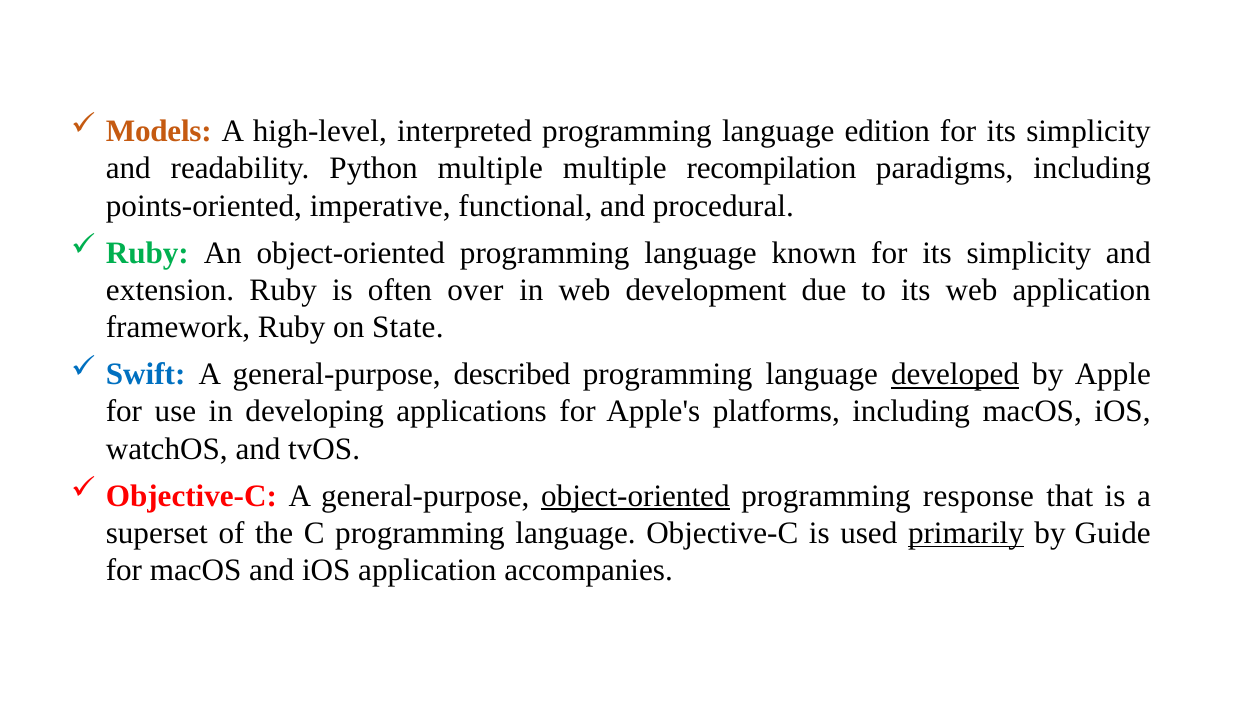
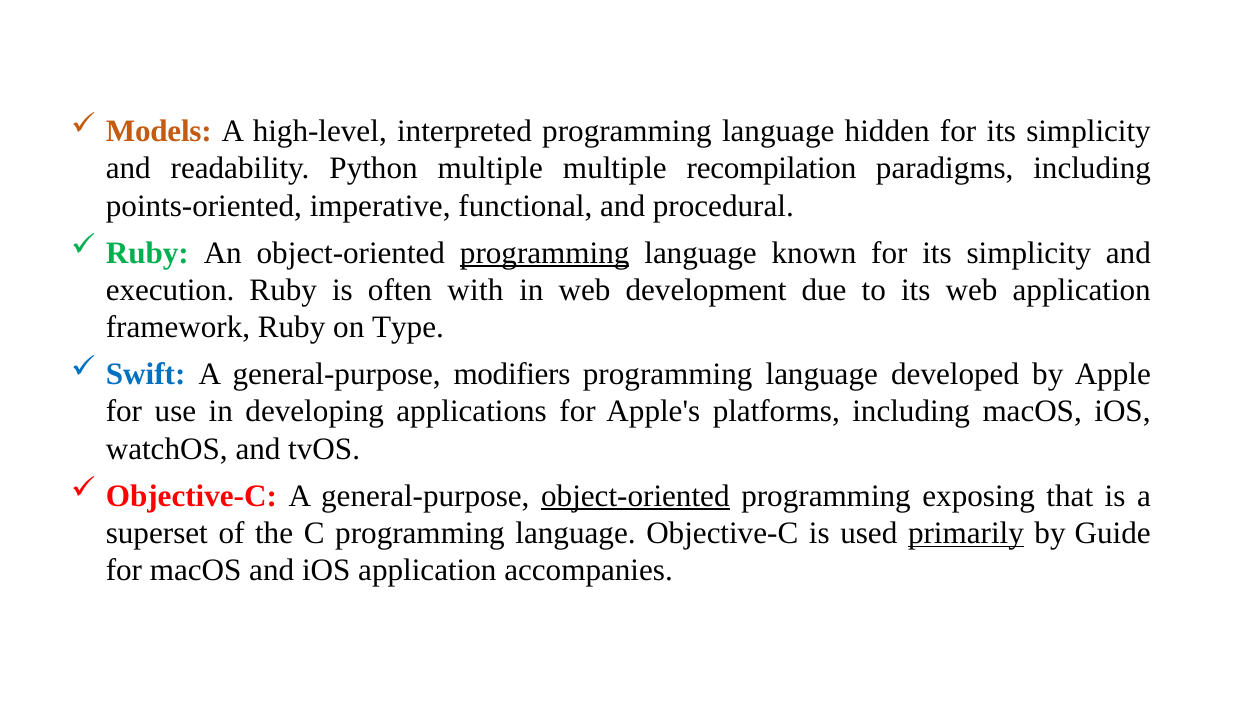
edition: edition -> hidden (887, 131)
programming underline: none -> present (545, 253)
extension: extension -> execution (170, 290)
over: over -> with (475, 290)
State: State -> Type (408, 327)
described: described -> modifiers (512, 374)
developed underline: present -> none (955, 374)
response: response -> exposing (979, 496)
